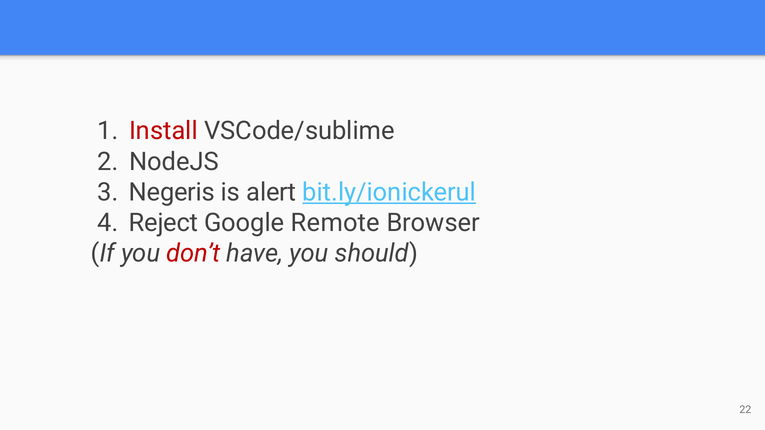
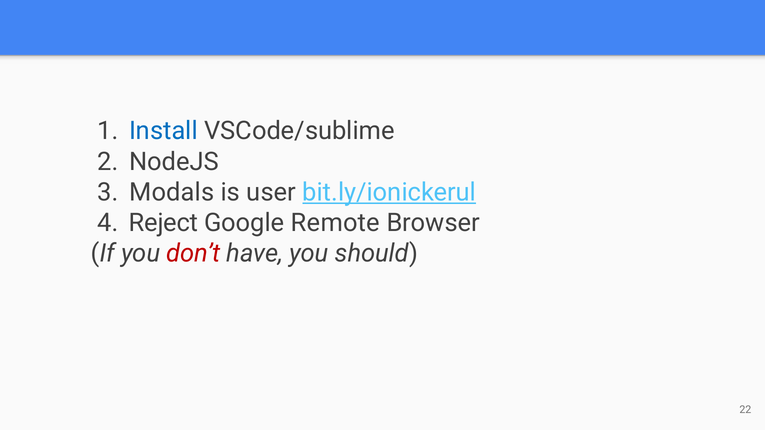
Install colour: red -> blue (163, 131)
Negeris: Negeris -> Modals (172, 192)
alert: alert -> user (271, 192)
